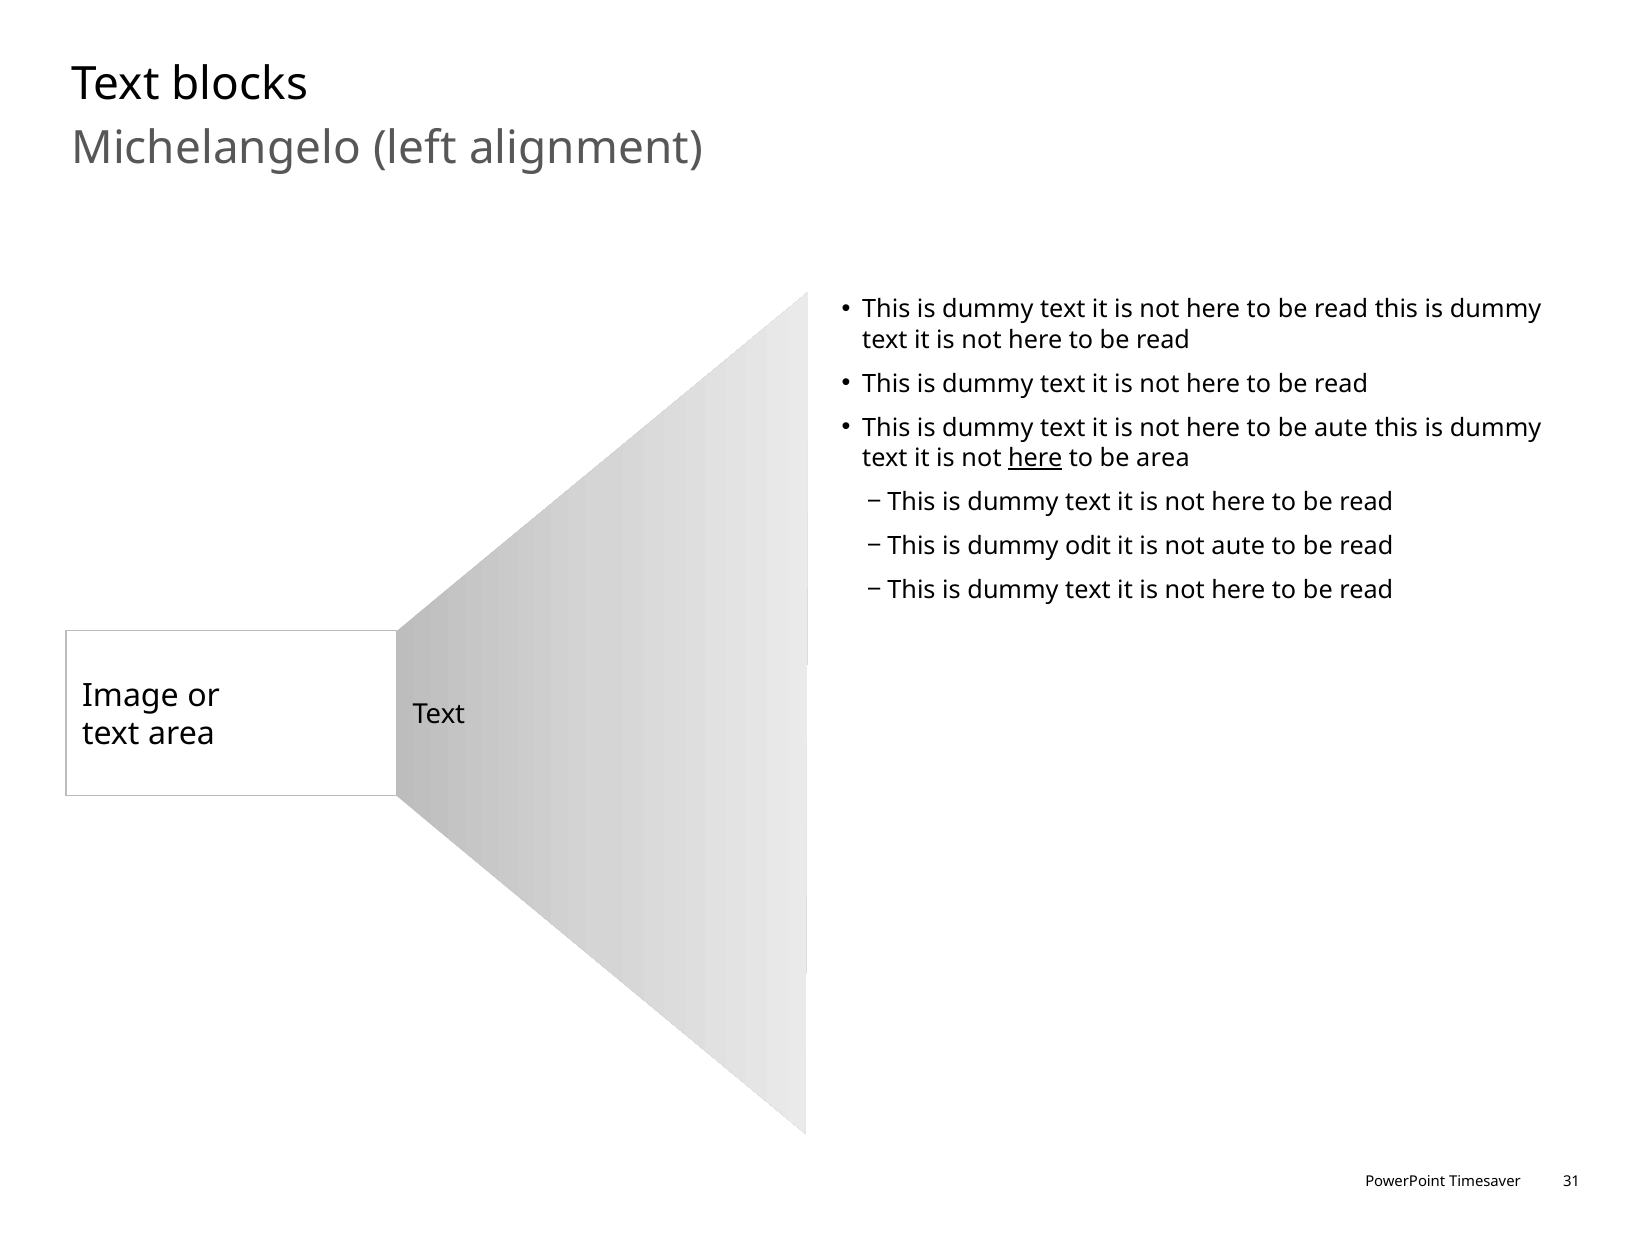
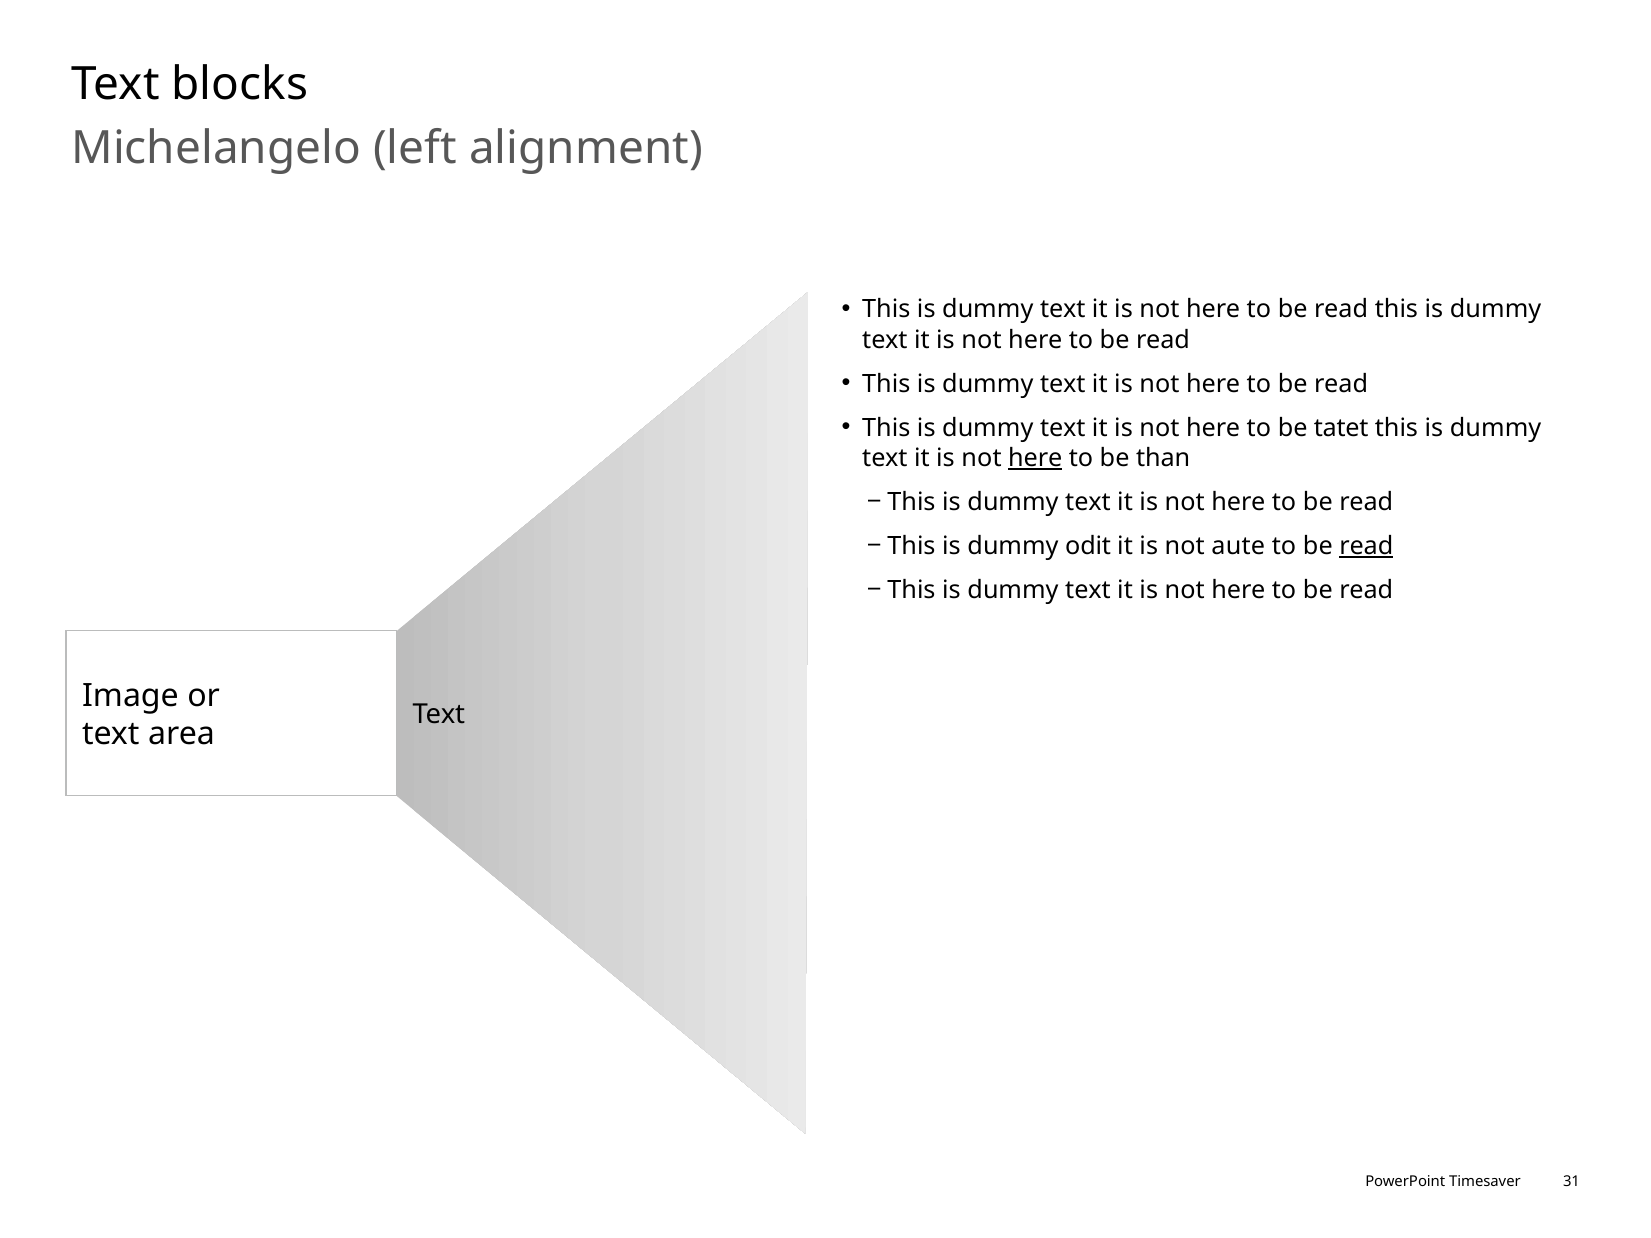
be aute: aute -> tatet (1341, 428)
be area: area -> than (1163, 458)
read underline: none -> present (1366, 546)
